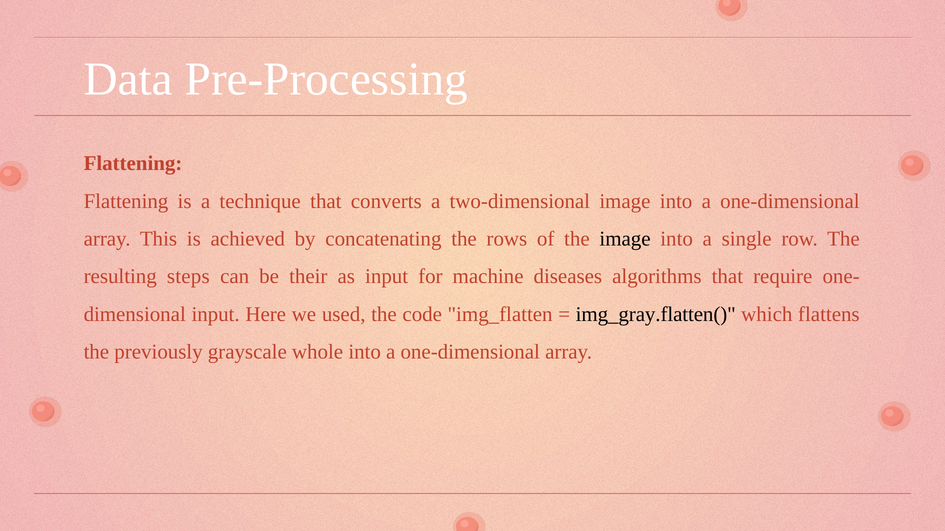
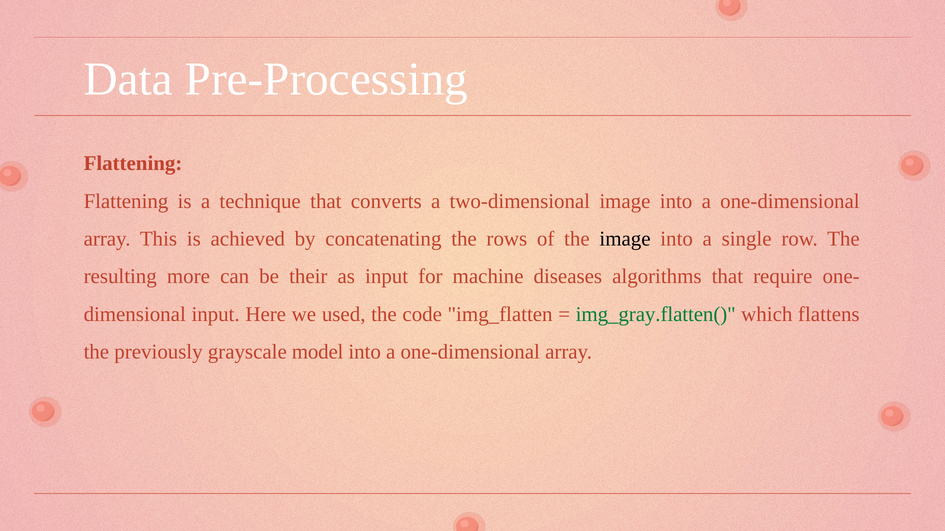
steps: steps -> more (188, 277)
img_gray.flatten( colour: black -> green (656, 315)
whole: whole -> model (318, 352)
